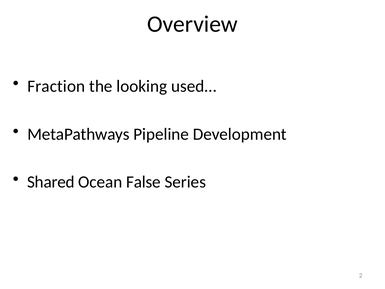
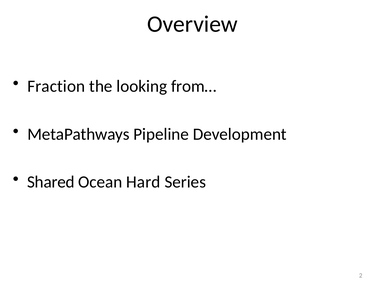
used…: used… -> from… (194, 86)
False: False -> Hard (143, 182)
